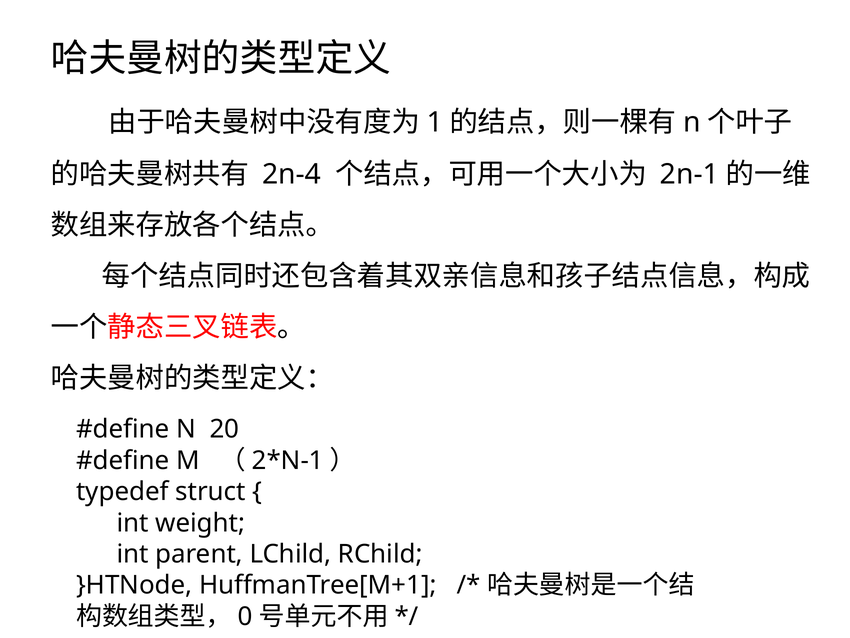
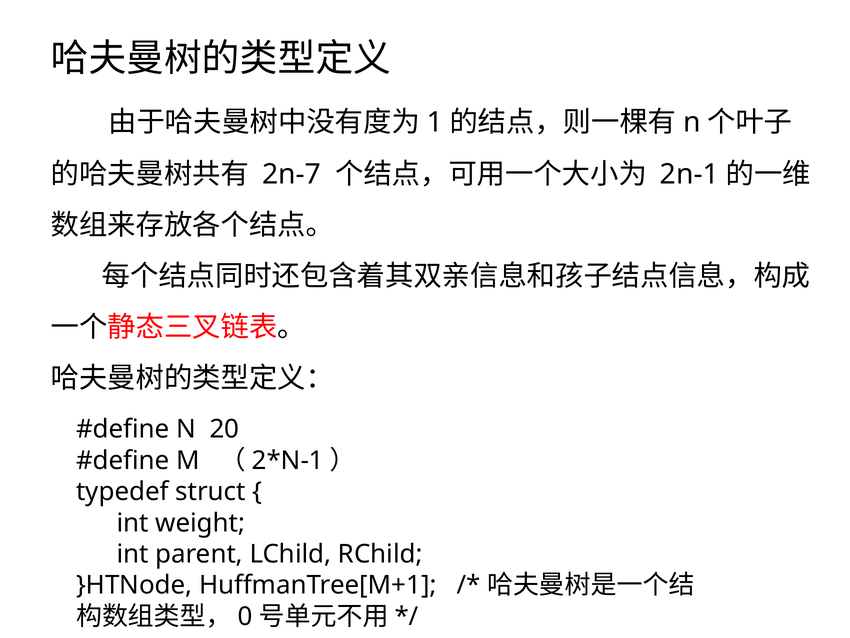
2n-4: 2n-4 -> 2n-7 (292, 174)
